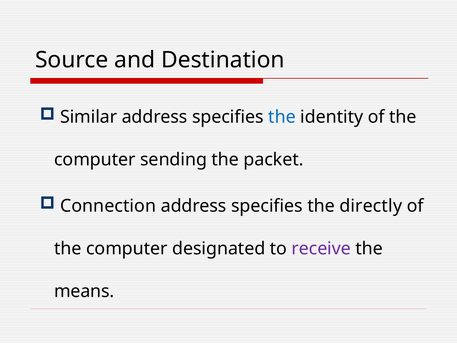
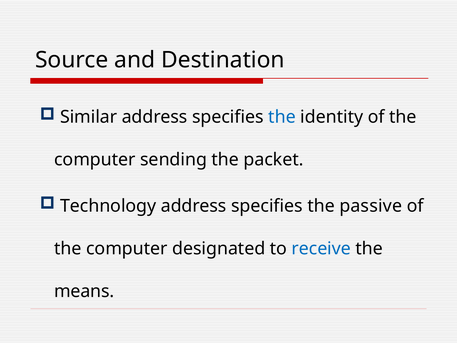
Connection: Connection -> Technology (108, 206)
directly: directly -> passive (371, 206)
receive colour: purple -> blue (321, 248)
